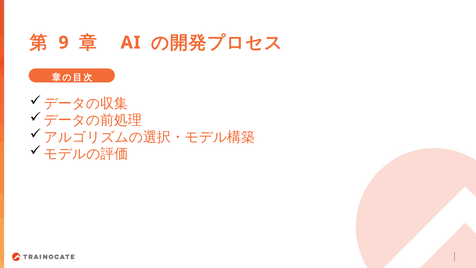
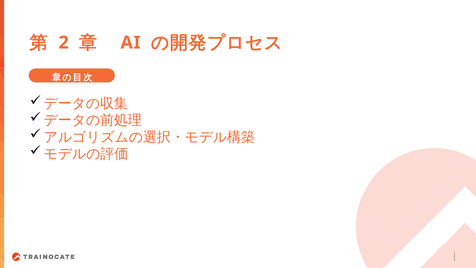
9: 9 -> 2 (64, 43)
